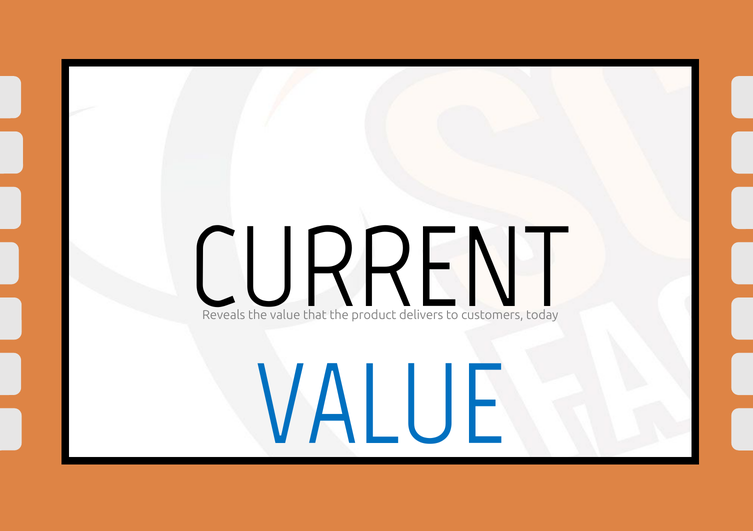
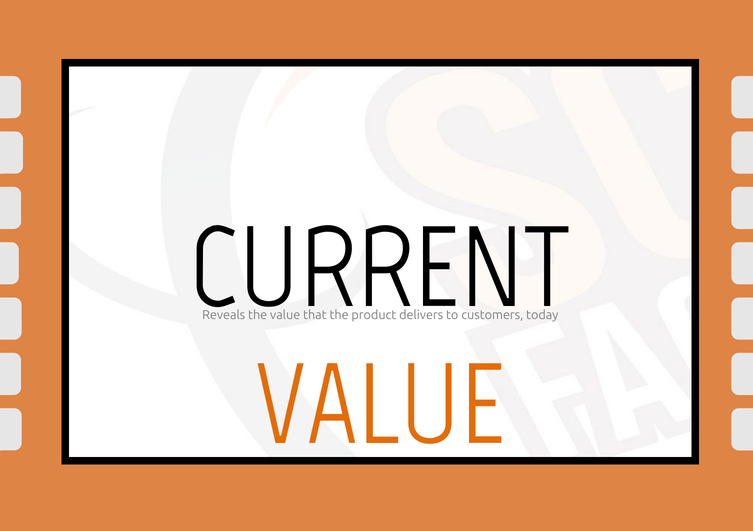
VALUE colour: blue -> orange (381, 405)
